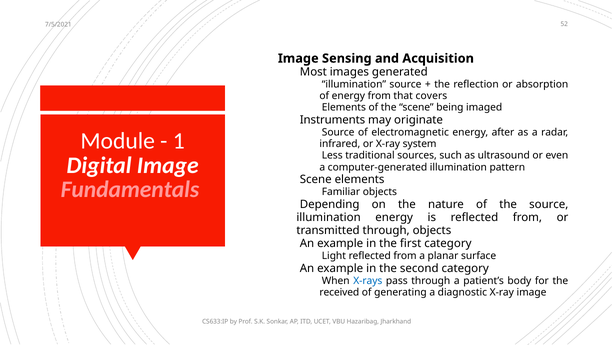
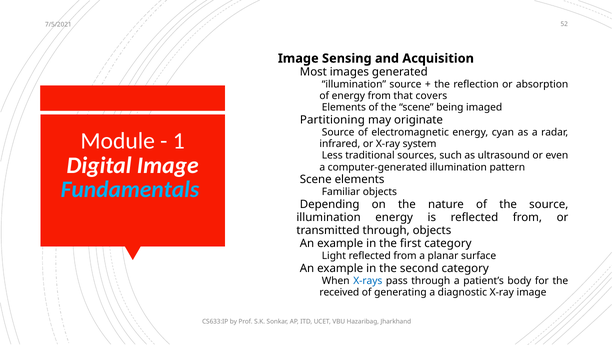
Instruments: Instruments -> Partitioning (332, 120)
after: after -> cyan (503, 132)
Fundamentals colour: pink -> light blue (130, 189)
